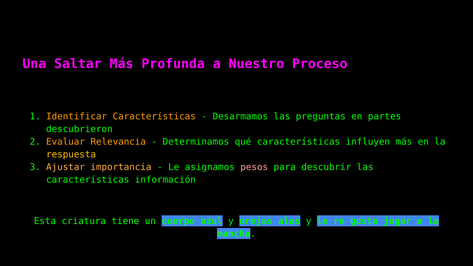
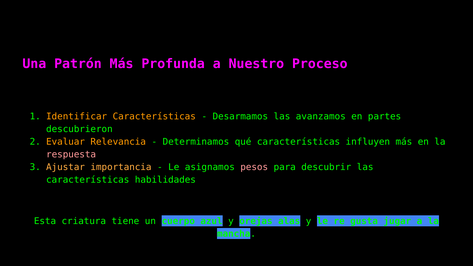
Saltar: Saltar -> Patrón (78, 64)
preguntas: preguntas -> avanzamos (321, 117)
respuesta colour: yellow -> pink (71, 155)
información: información -> habilidades (165, 180)
